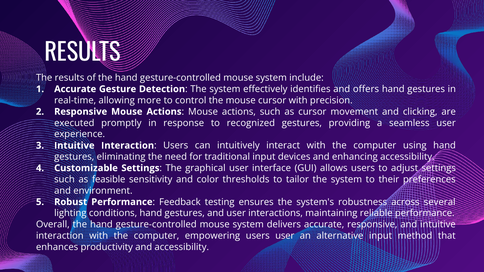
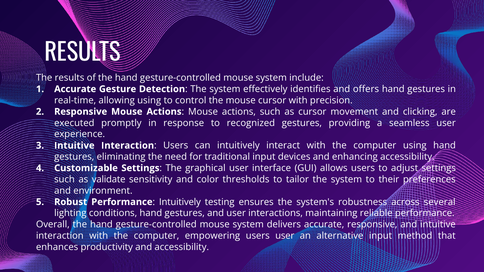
allowing more: more -> using (149, 100)
feasible: feasible -> validate (109, 180)
Performance Feedback: Feedback -> Intuitively (180, 202)
